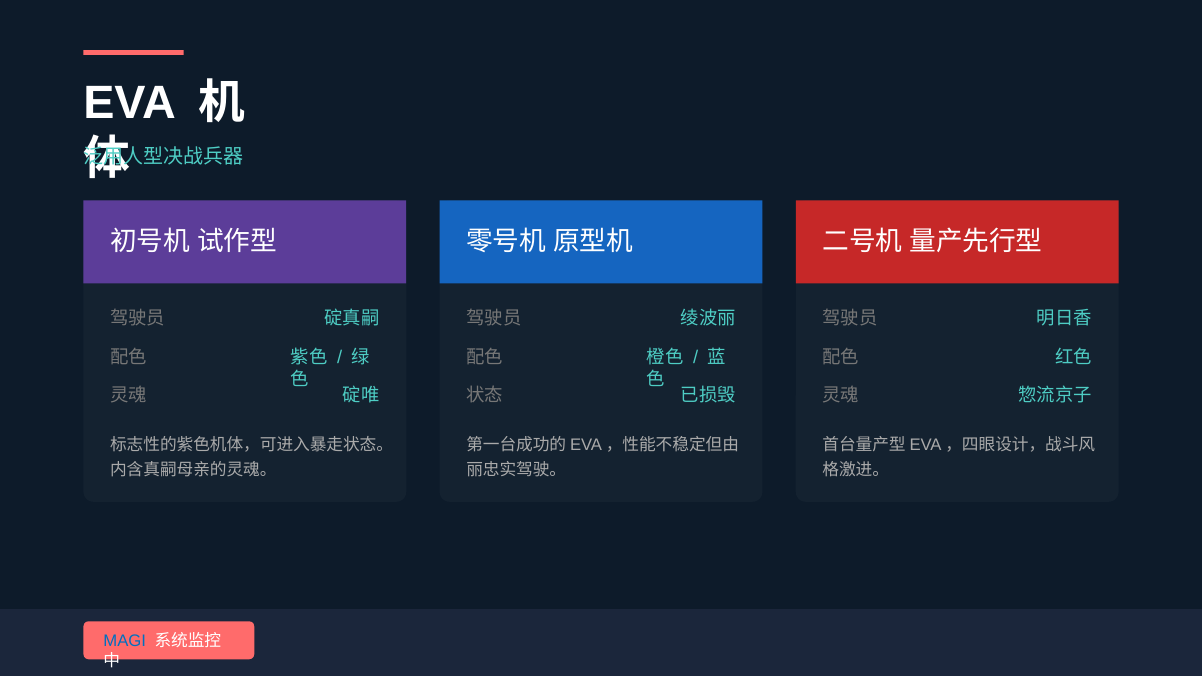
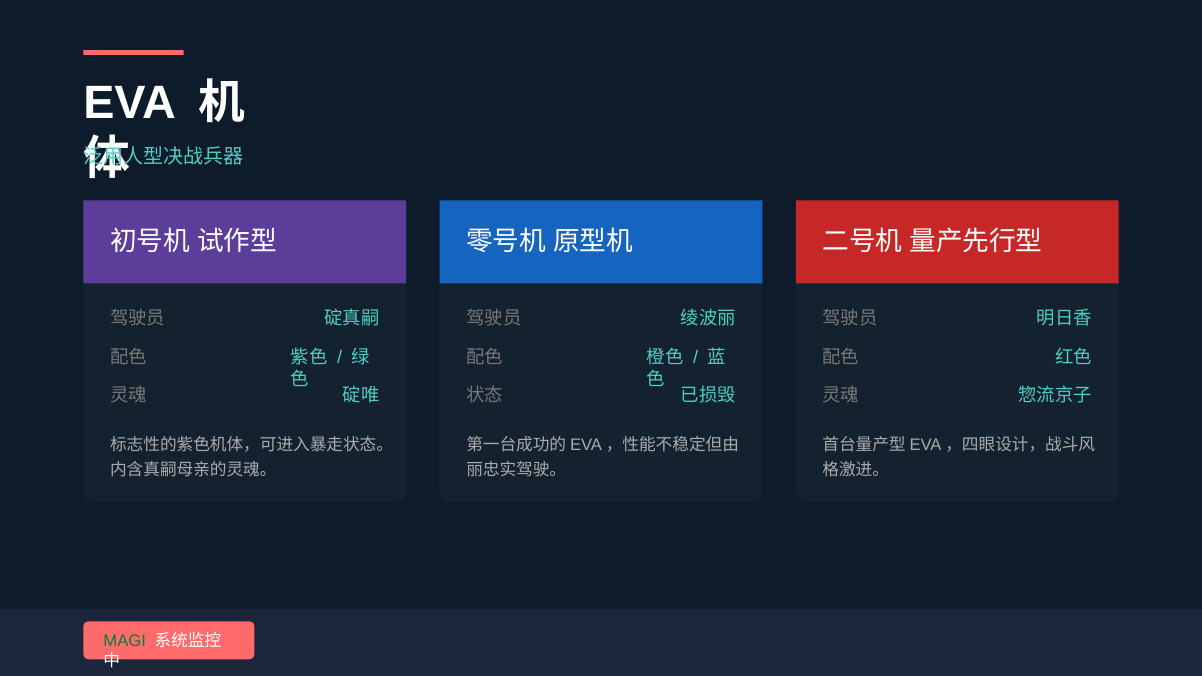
MAGI colour: blue -> green (125, 641)
